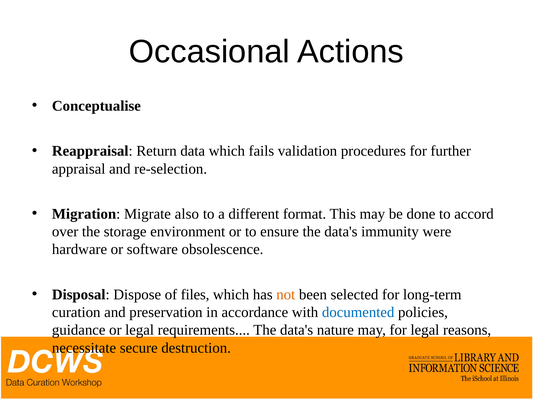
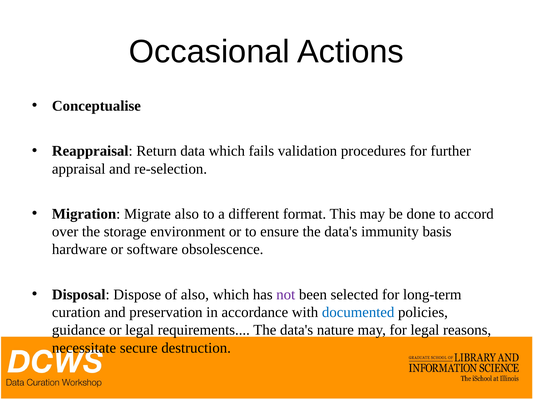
were: were -> basis (437, 231)
of files: files -> also (195, 294)
not colour: orange -> purple (286, 294)
